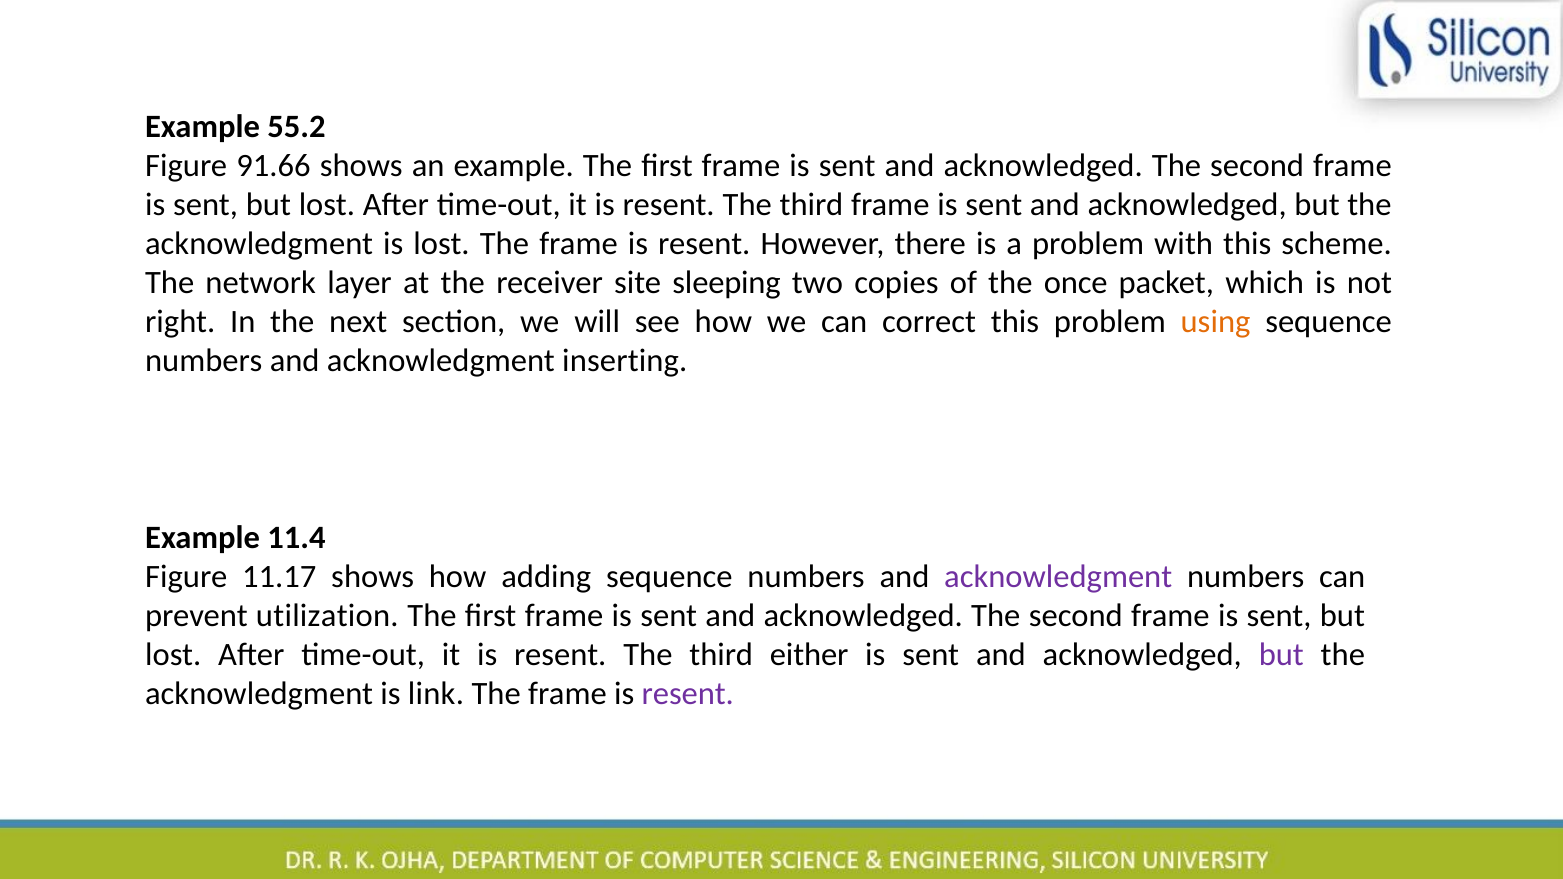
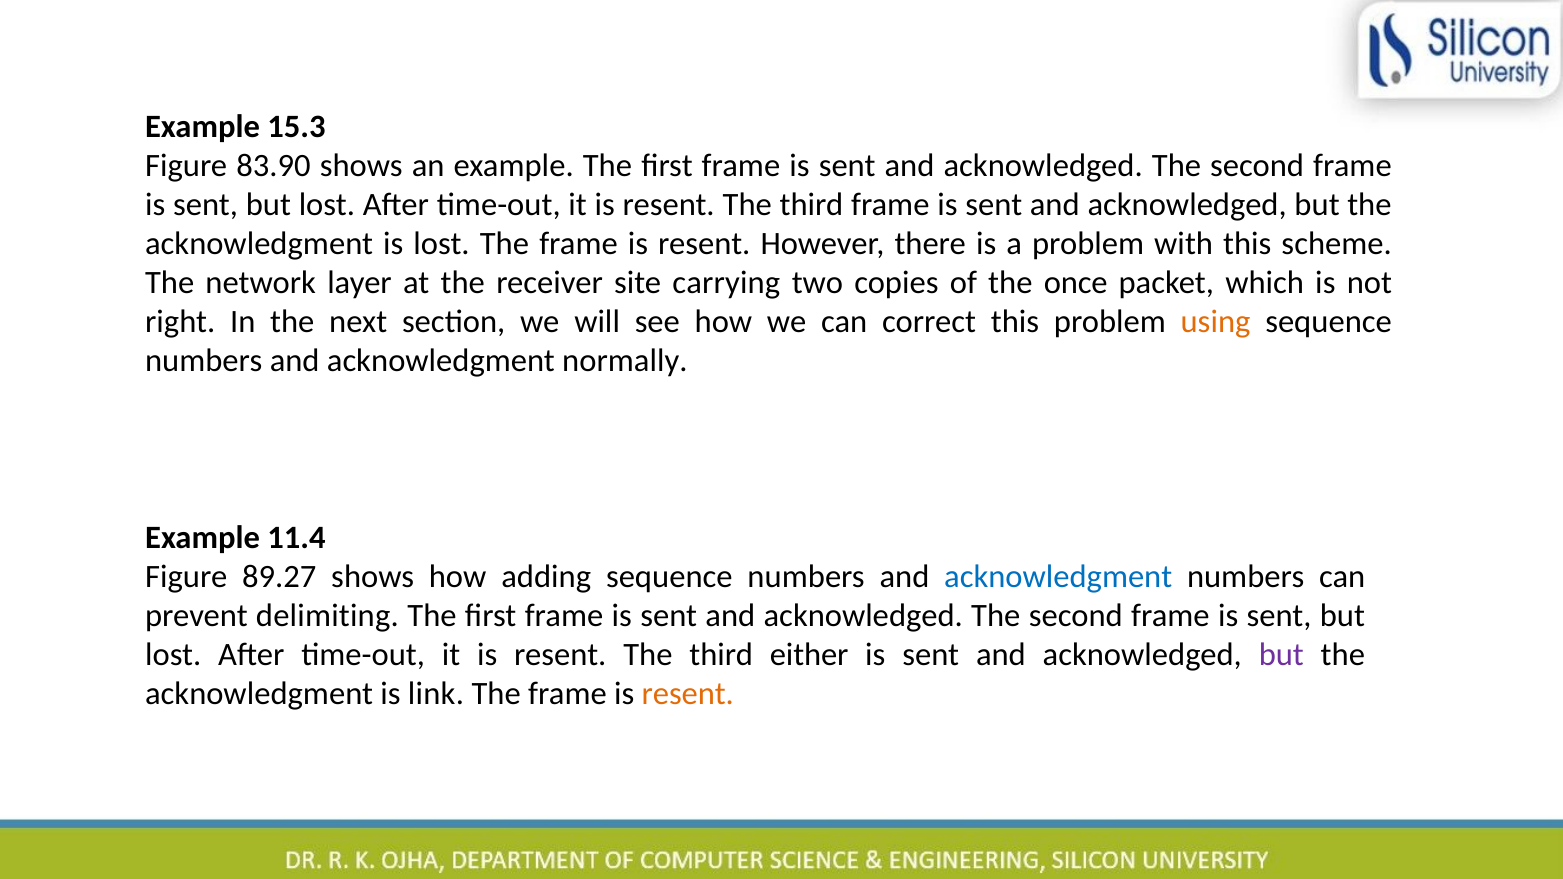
55.2: 55.2 -> 15.3 (297, 126)
91.66: 91.66 -> 83.90 (273, 165)
sleeping: sleeping -> carrying (726, 283)
inserting: inserting -> normally (625, 361)
11.17: 11.17 -> 89.27 (279, 577)
acknowledgment colour: purple -> blue (1058, 577)
utilization: utilization -> delimiting (327, 616)
resent colour: purple -> orange (688, 694)
